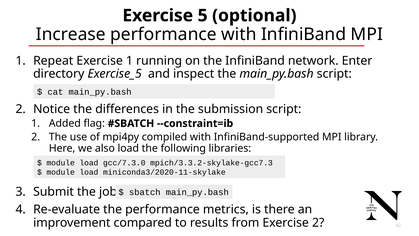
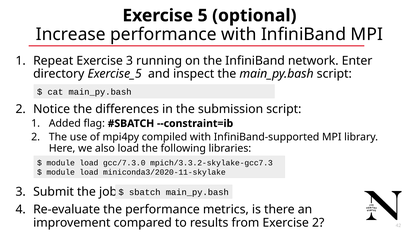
Exercise 1: 1 -> 3 (129, 61)
